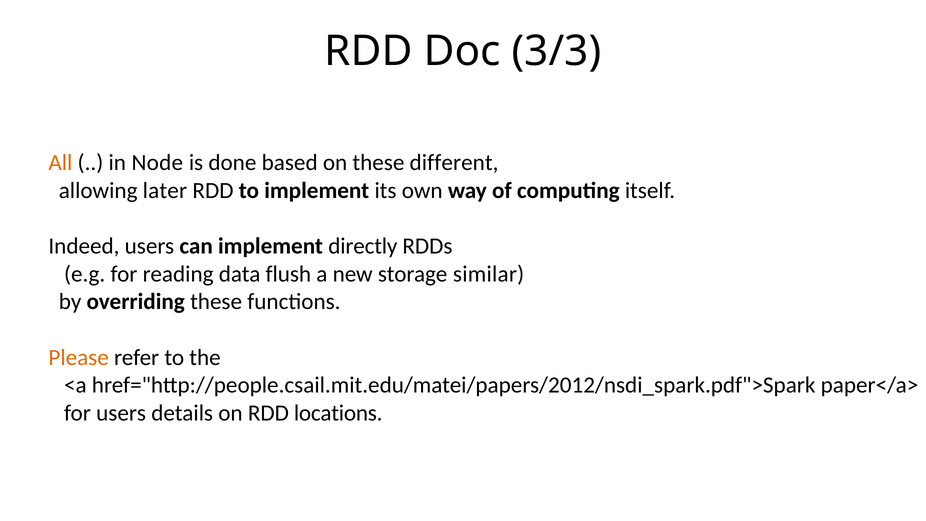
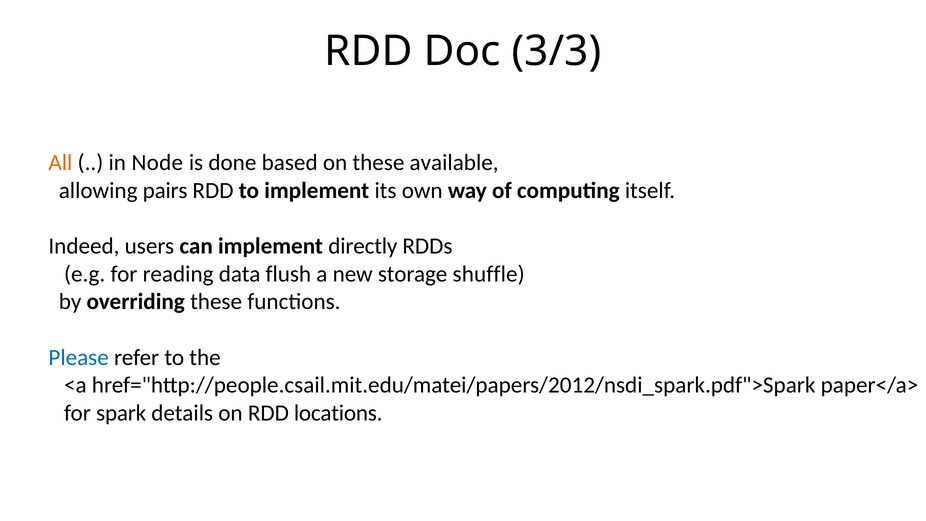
different: different -> available (454, 163)
later: later -> pairs (165, 191)
similar: similar -> shuffle (489, 274)
Please colour: orange -> blue (79, 357)
for users: users -> spark (121, 413)
